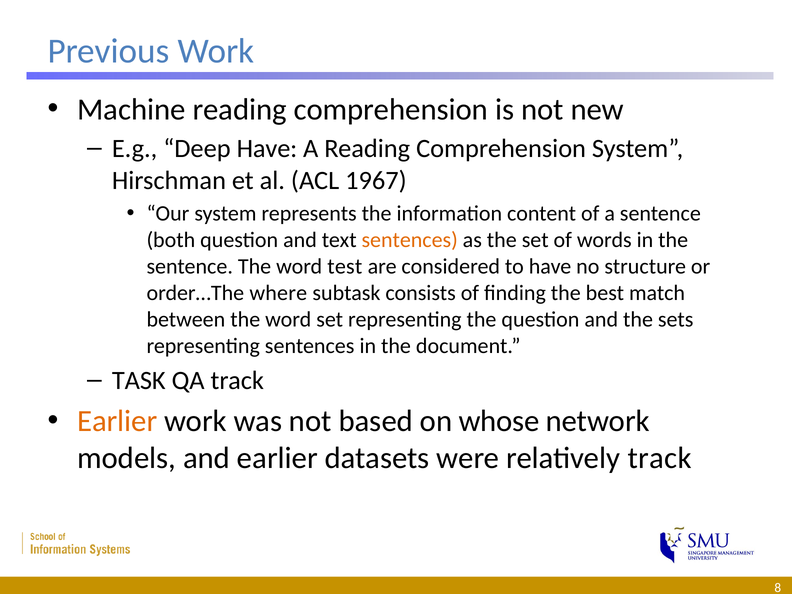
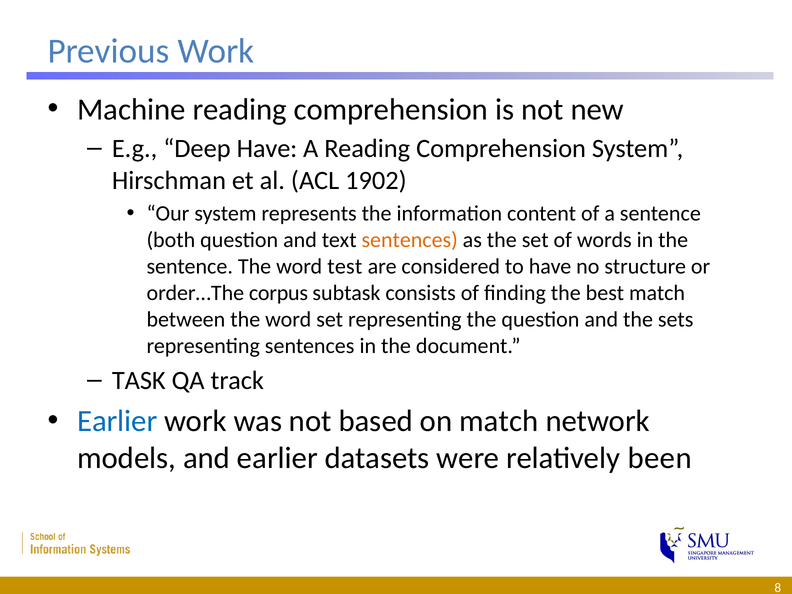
1967: 1967 -> 1902 (376, 180)
where: where -> corpus (278, 293)
Earlier colour: orange -> blue (117, 421)
on whose: whose -> match (499, 421)
relatively track: track -> been (660, 458)
